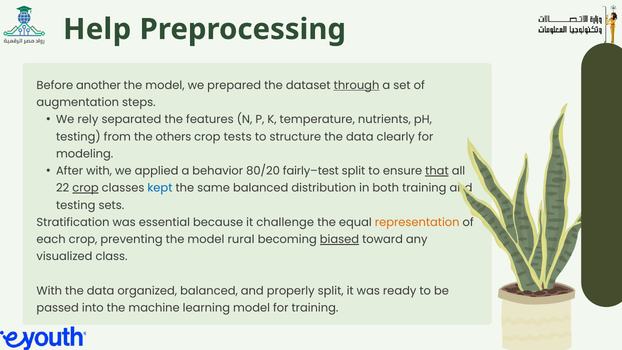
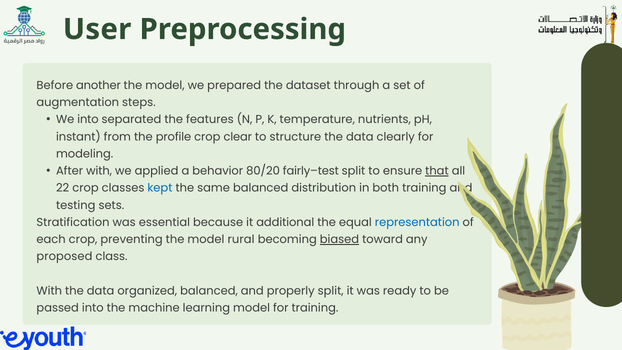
Help: Help -> User (97, 29)
through underline: present -> none (357, 85)
We rely: rely -> into (88, 120)
testing: testing -> instant (78, 137)
others: others -> profile (173, 137)
tests: tests -> clear (238, 137)
crop underline: present -> none (85, 188)
challenge: challenge -> additional (285, 222)
representation colour: orange -> blue (417, 222)
visualized: visualized -> proposed (64, 257)
